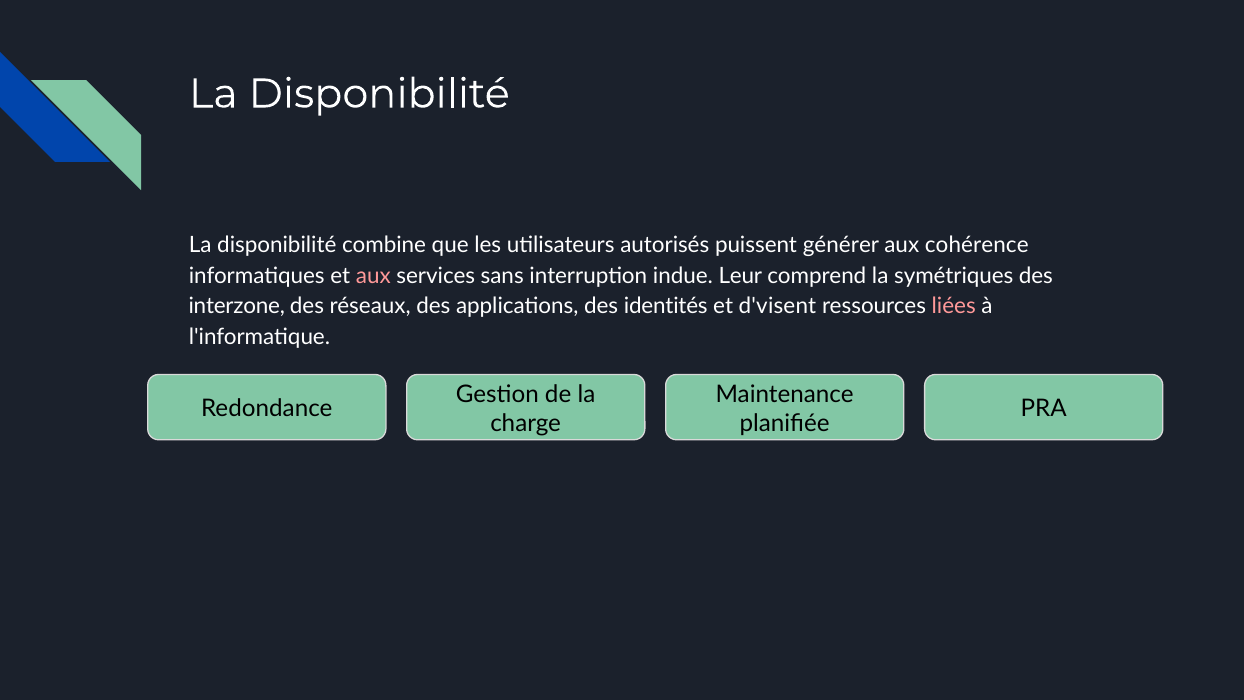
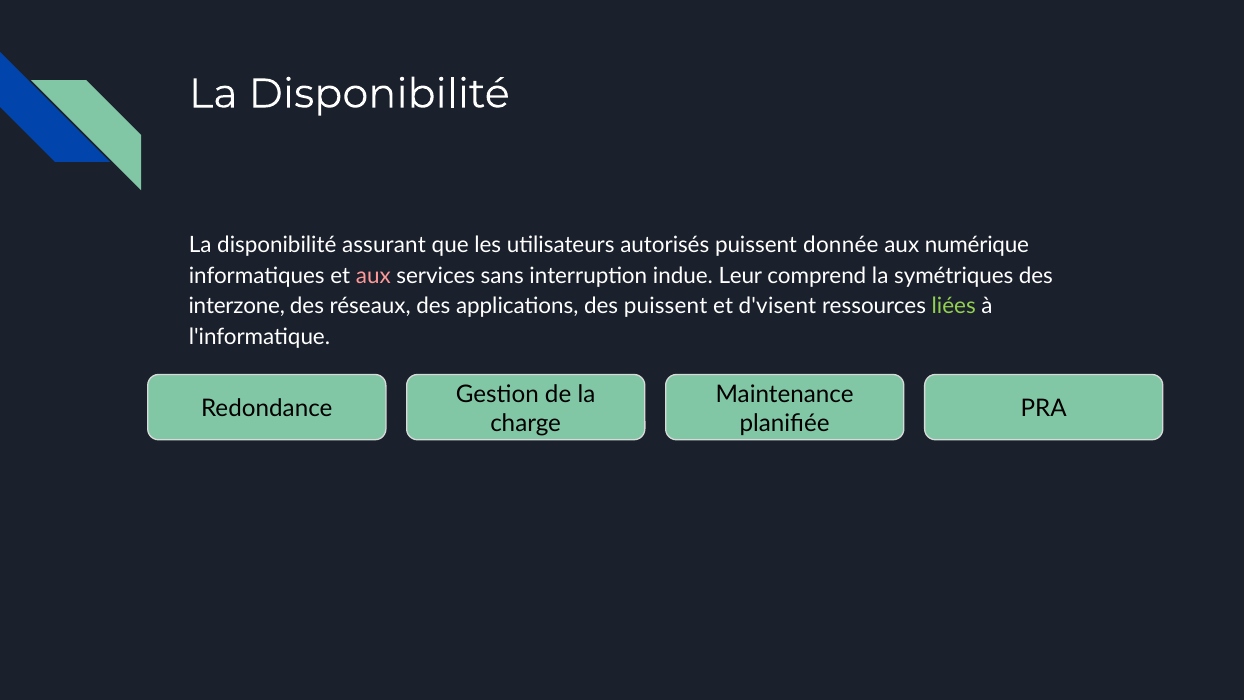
combine: combine -> assurant (384, 245)
générer: générer -> donnée (841, 245)
cohérence: cohérence -> numérique (977, 245)
des identités: identités -> puissent (666, 306)
liées colour: pink -> light green (954, 306)
